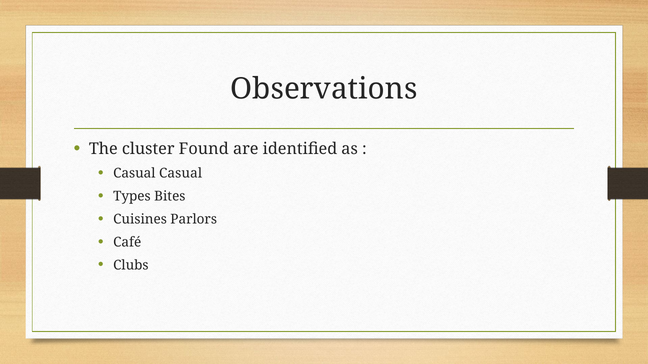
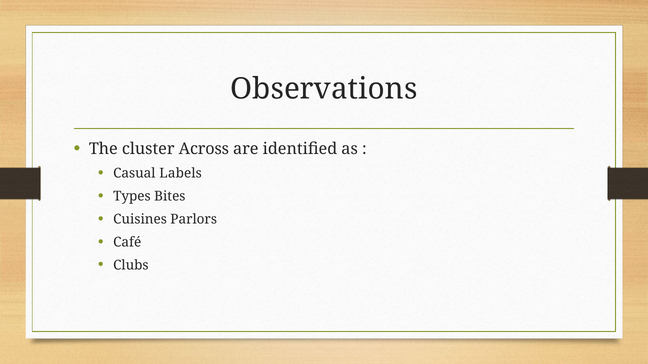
Found: Found -> Across (204, 149)
Casual Casual: Casual -> Labels (181, 174)
